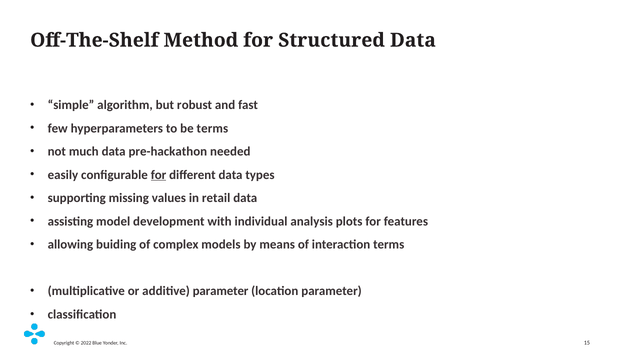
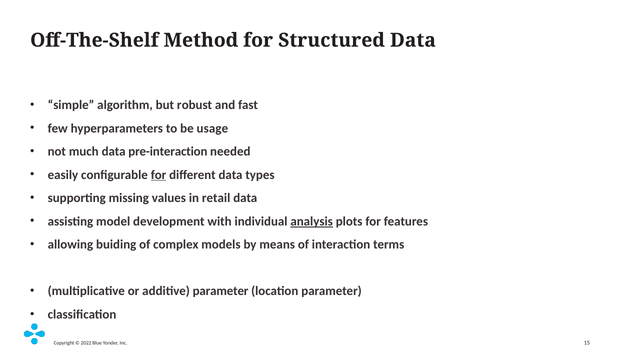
be terms: terms -> usage (212, 128)
pre-hackathon: pre-hackathon -> pre-interaction (168, 151)
analysis underline: none -> present (312, 221)
